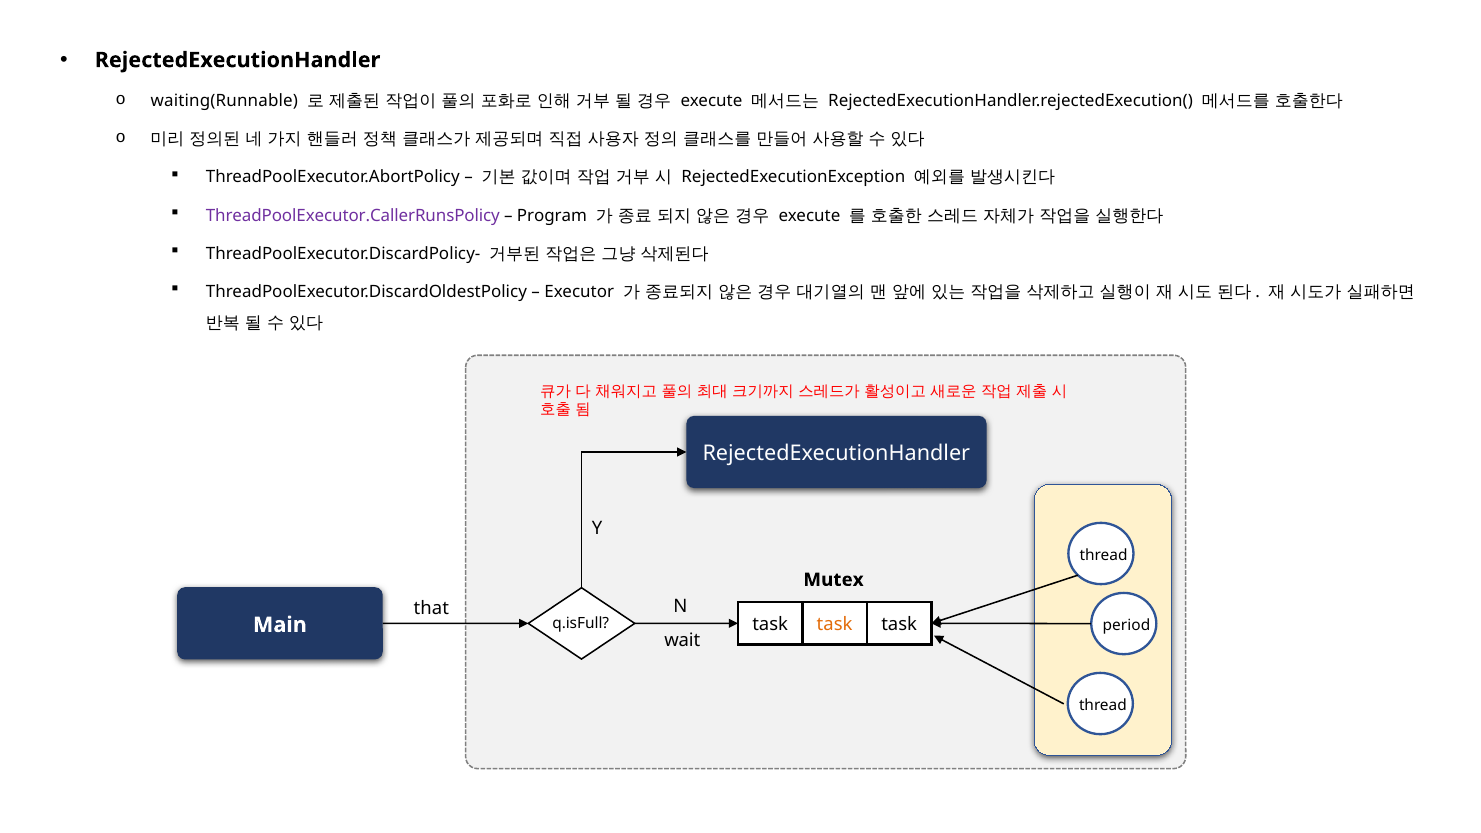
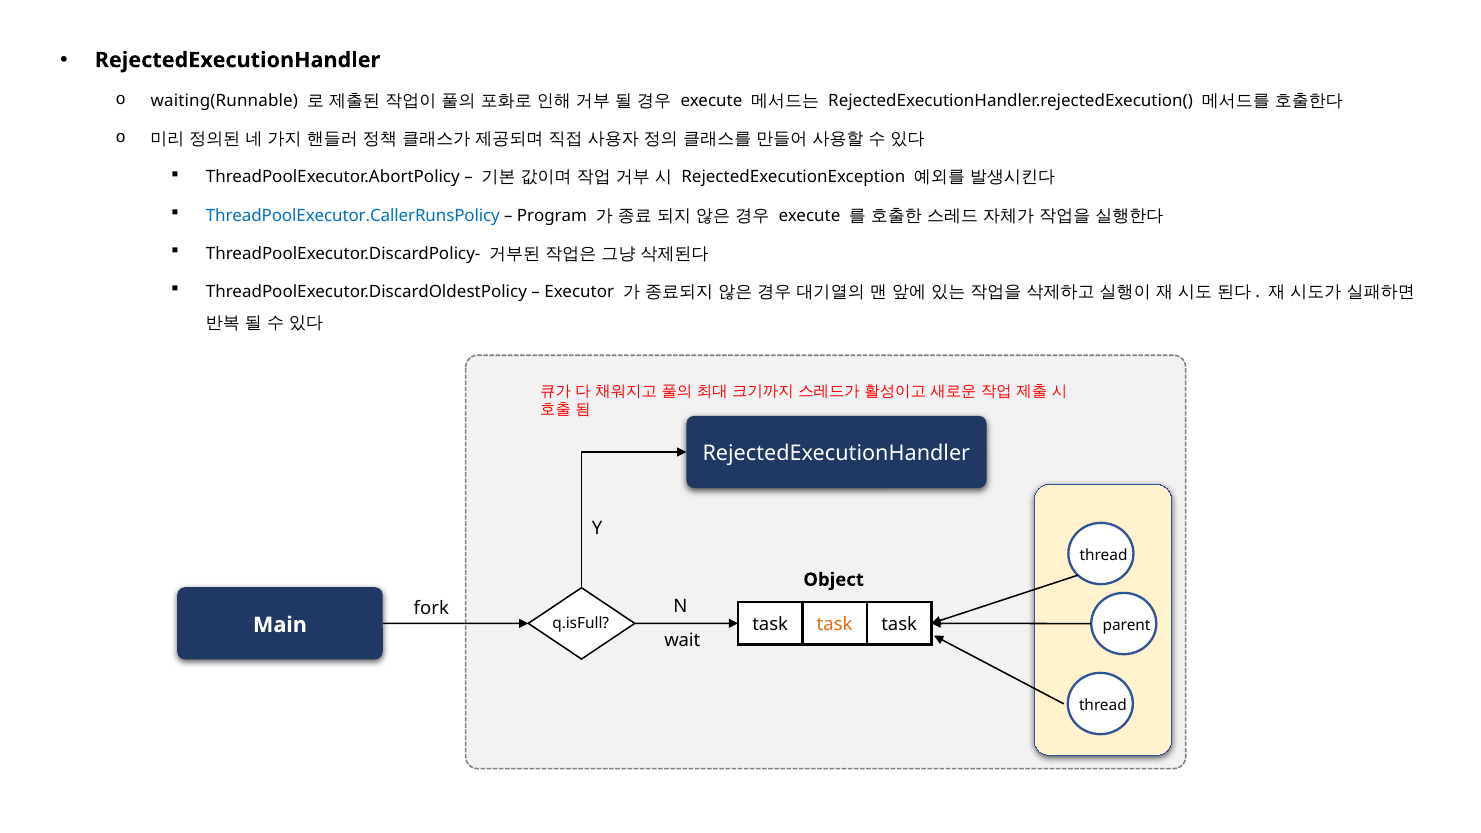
ThreadPoolExecutor.CallerRunsPolicy colour: purple -> blue (353, 216)
Mutex: Mutex -> Object (834, 580)
that: that -> fork (431, 608)
period: period -> parent (1127, 625)
